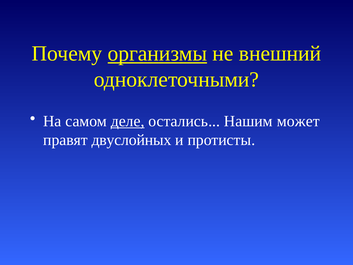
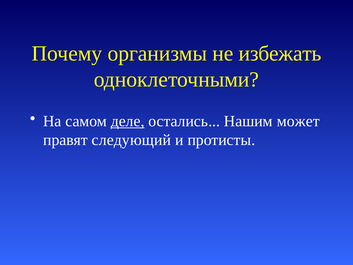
организмы underline: present -> none (157, 53)
внешний: внешний -> избежать (280, 53)
двуслойных: двуслойных -> следующий (131, 140)
